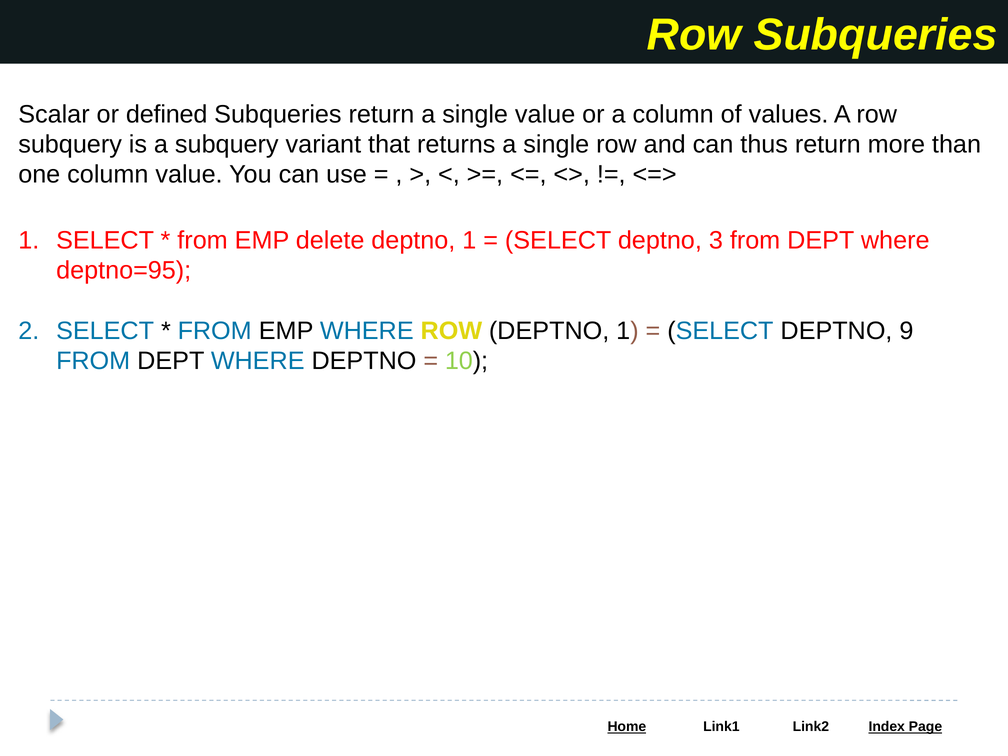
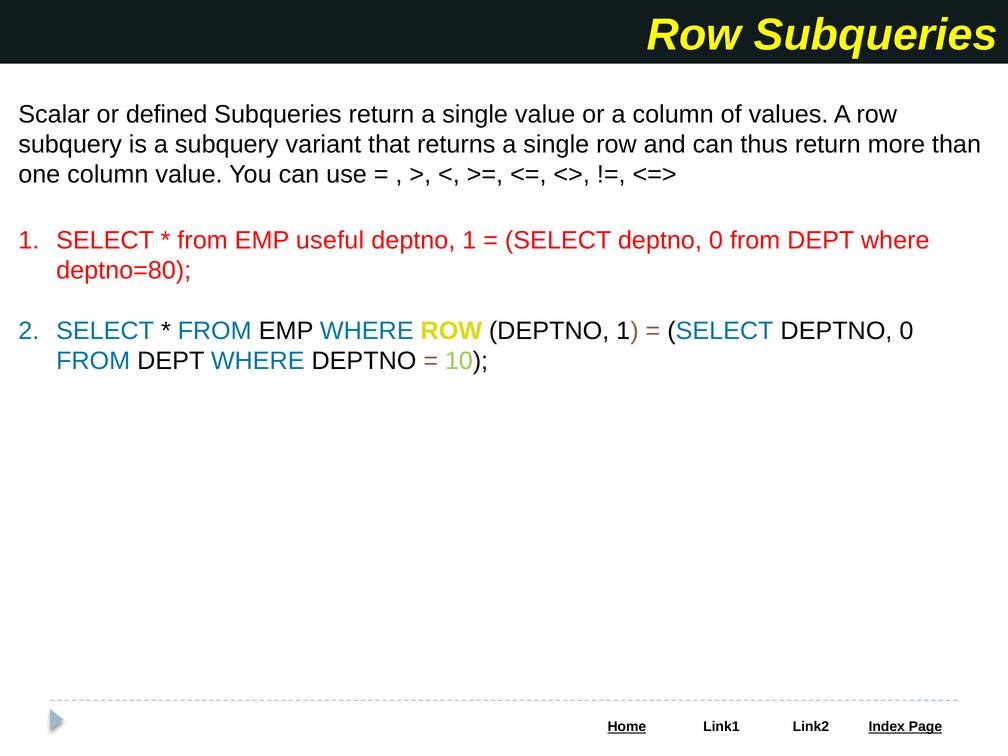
delete: delete -> useful (330, 240)
3: 3 -> 0 (716, 240)
deptno=95: deptno=95 -> deptno=80 (124, 270)
9: 9 -> 0 (906, 331)
